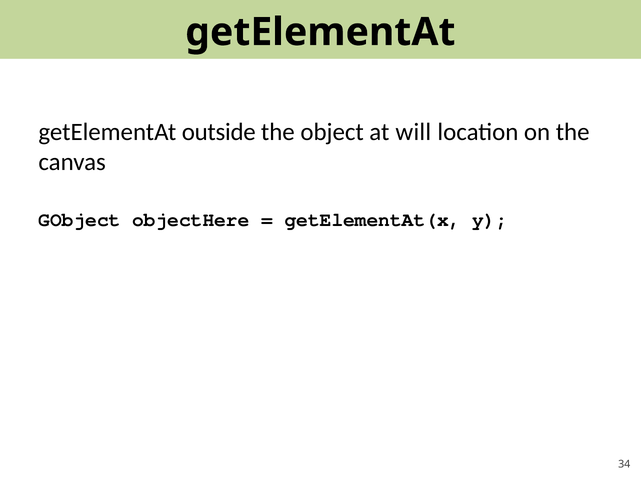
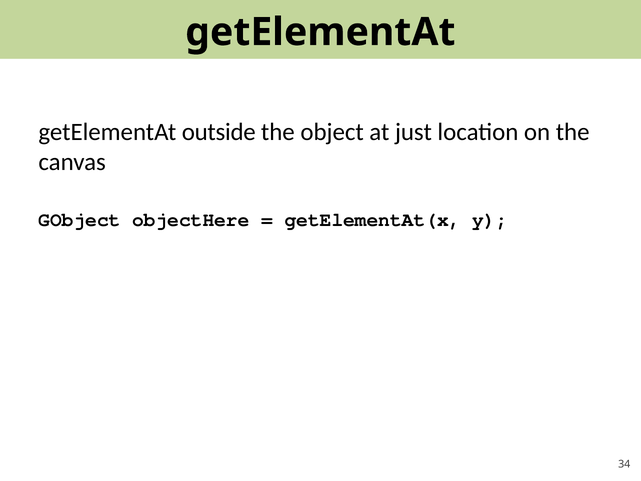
will: will -> just (413, 132)
